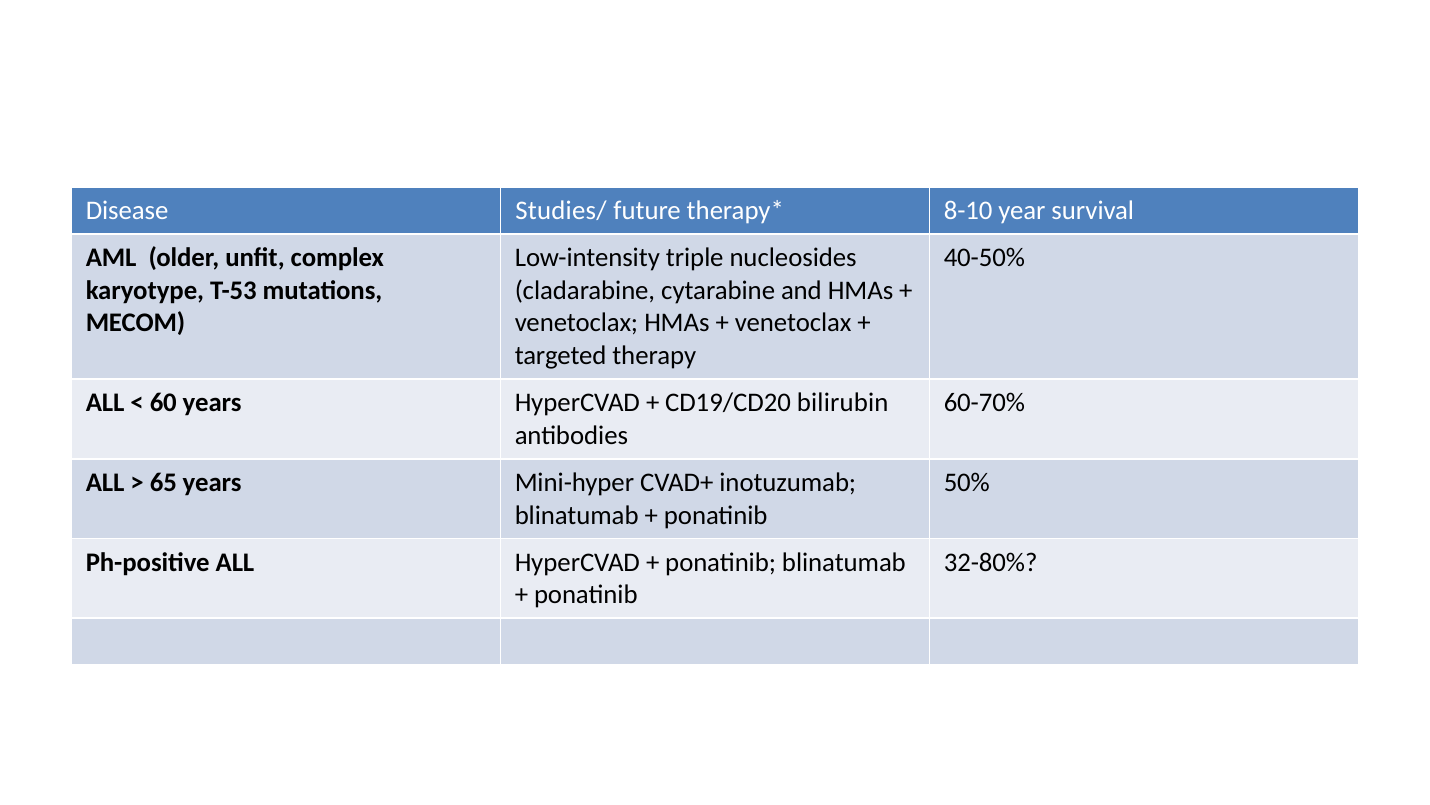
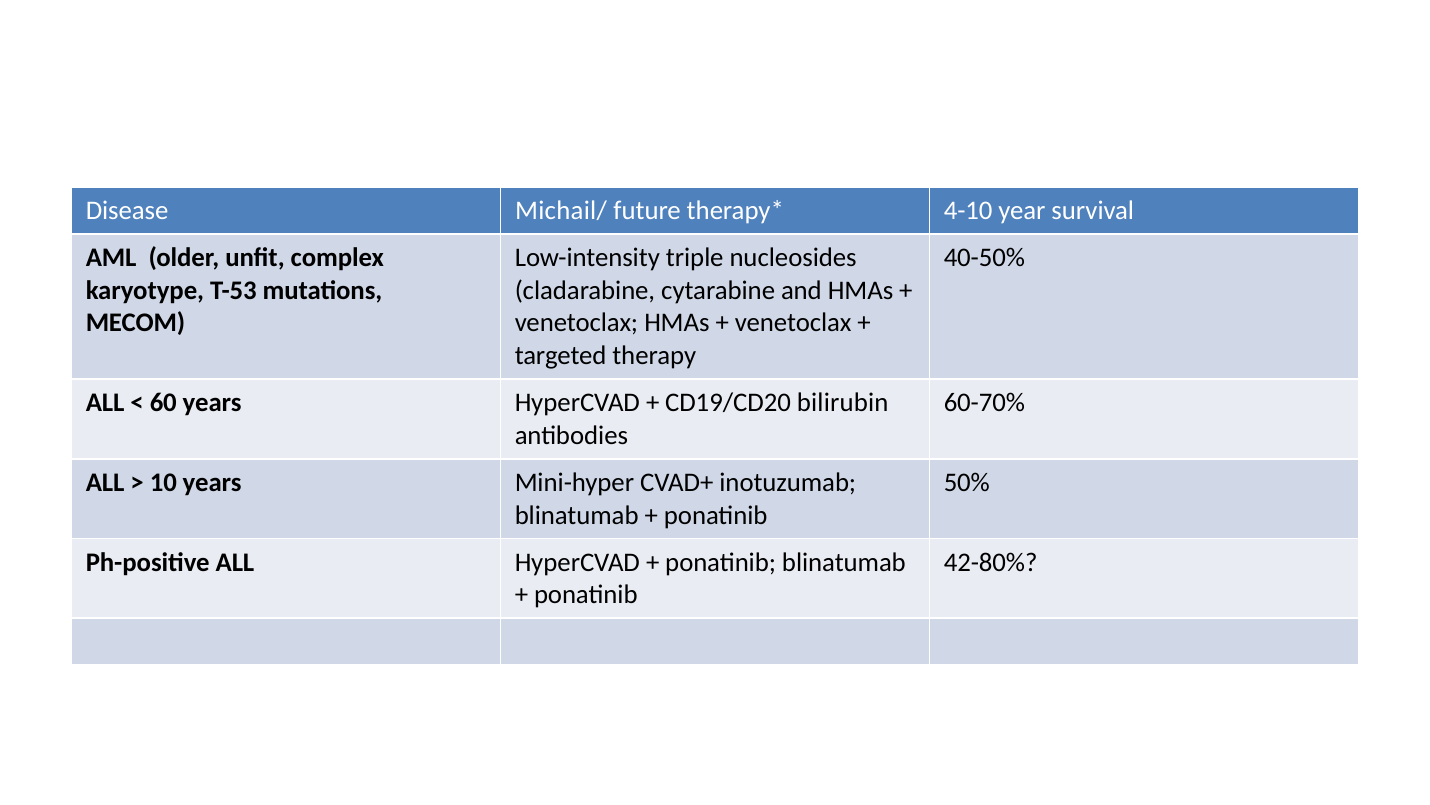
Studies/: Studies/ -> Michail/ (561, 210)
8-10: 8-10 -> 4-10 (968, 210)
65: 65 -> 10 (163, 482)
32-80%: 32-80% -> 42-80% (991, 562)
